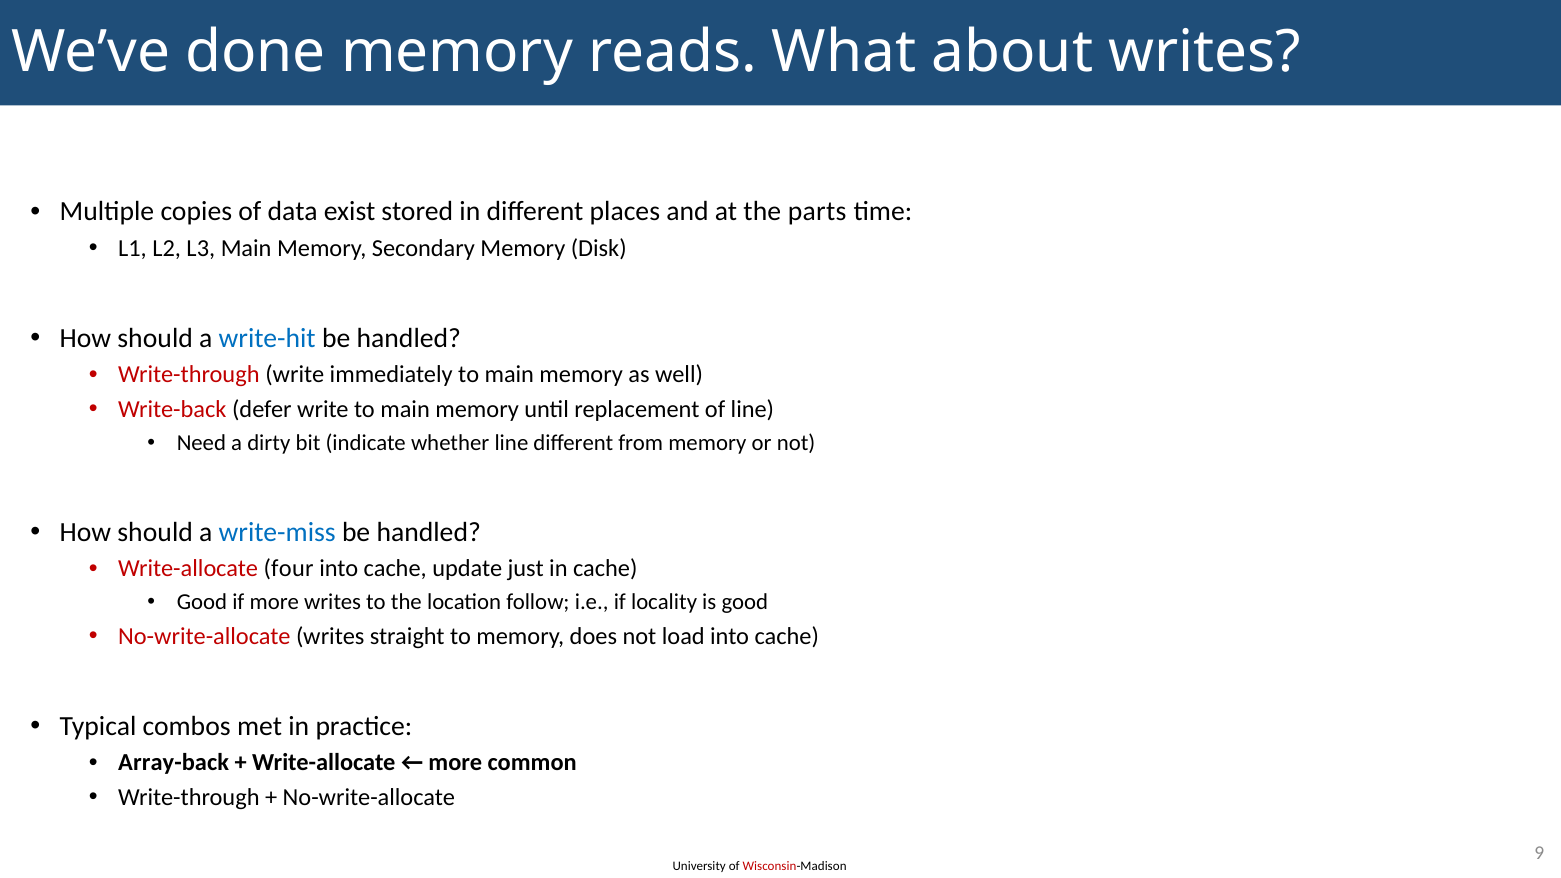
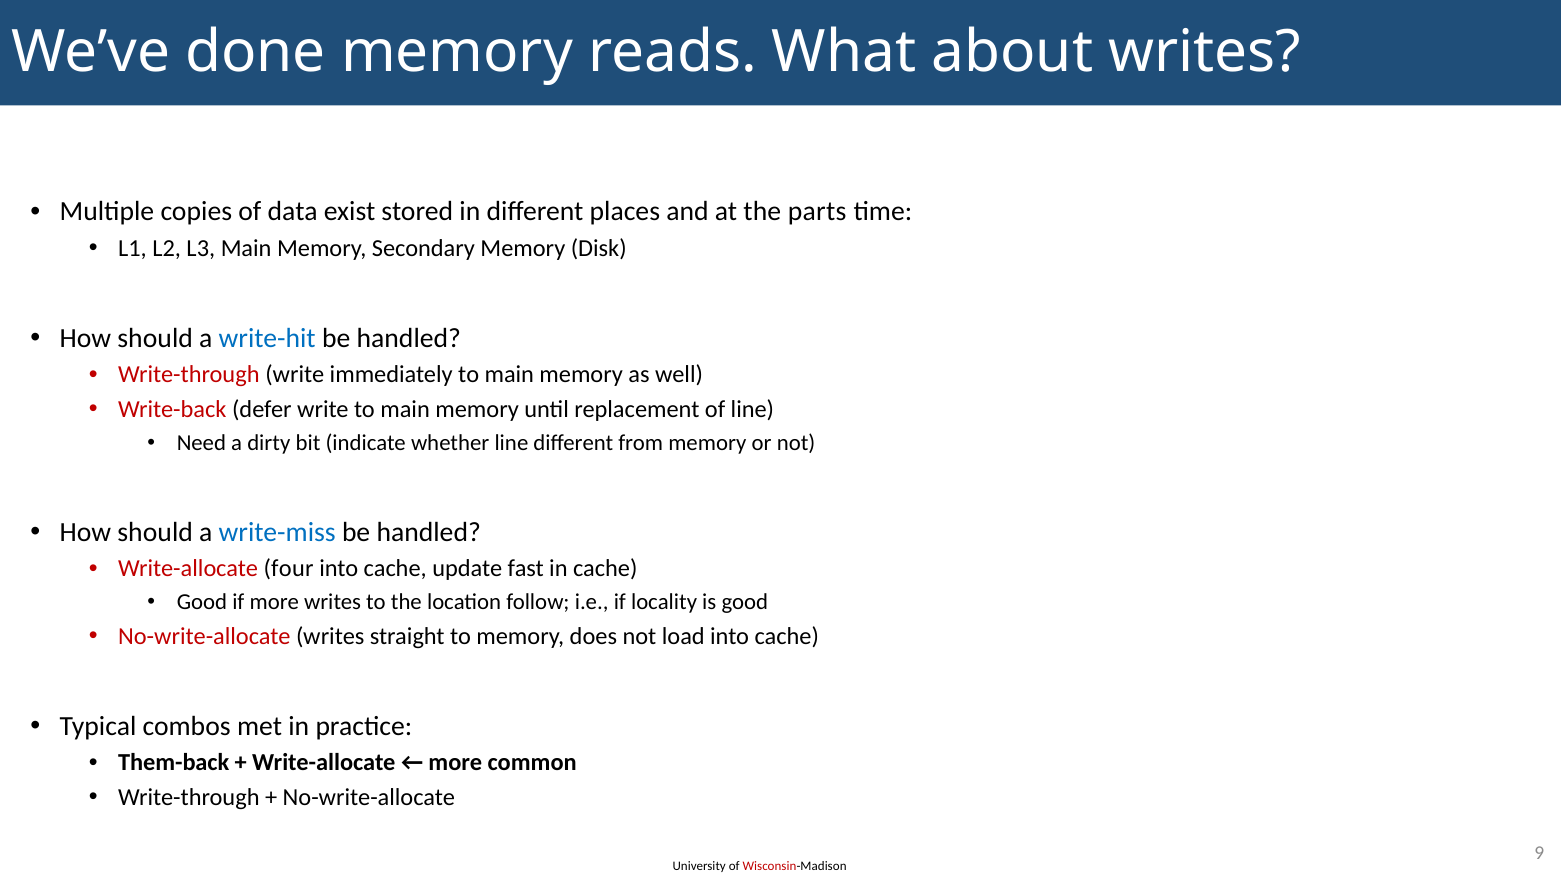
just: just -> fast (526, 569)
Array-back: Array-back -> Them-back (174, 763)
